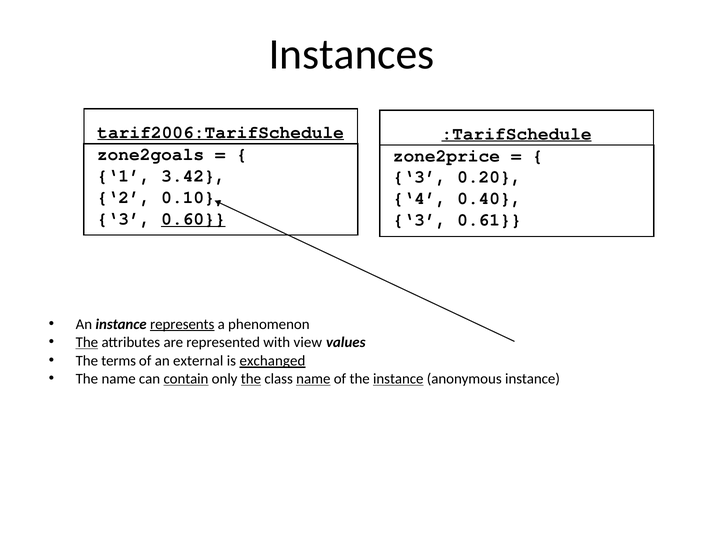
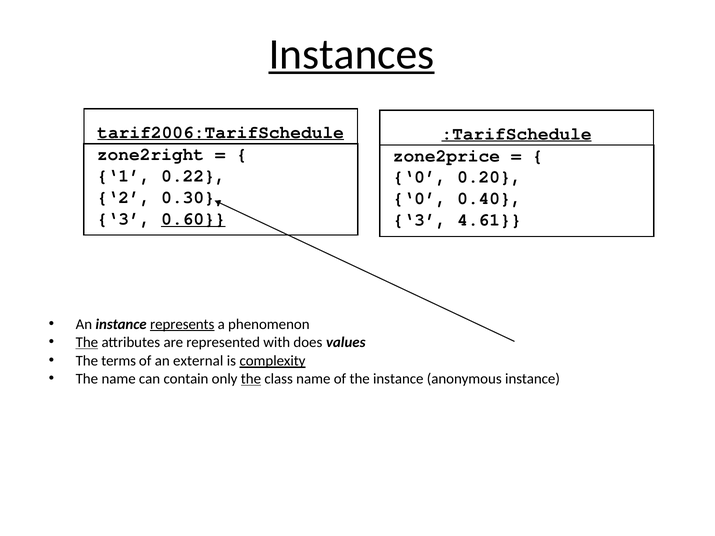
Instances underline: none -> present (351, 54)
zone2goals: zone2goals -> zone2right (151, 154)
3.42: 3.42 -> 0.22 (193, 176)
3: 3 -> 0 (420, 177)
0.10: 0.10 -> 0.30 (193, 197)
4: 4 -> 0 (420, 199)
0.61: 0.61 -> 4.61 (489, 220)
view: view -> does (308, 343)
exchanged: exchanged -> complexity (273, 361)
contain underline: present -> none (186, 379)
name underline: present -> none (313, 379)
instance underline: present -> none (398, 379)
